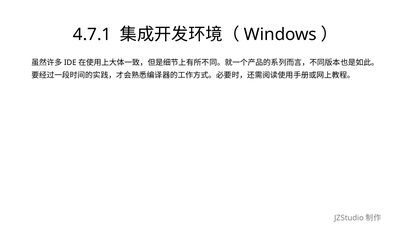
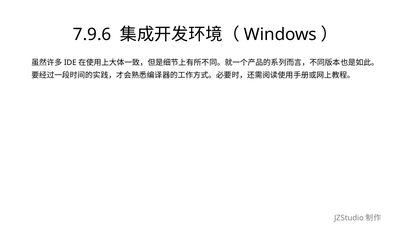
4.7.1: 4.7.1 -> 7.9.6 (92, 35)
